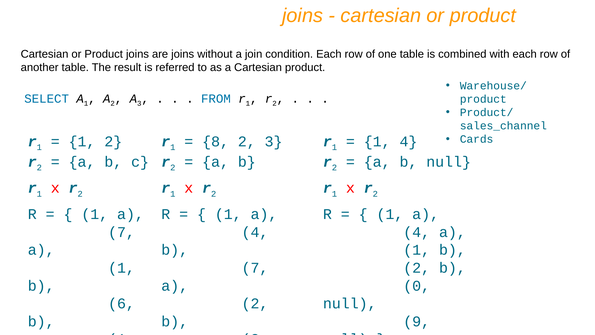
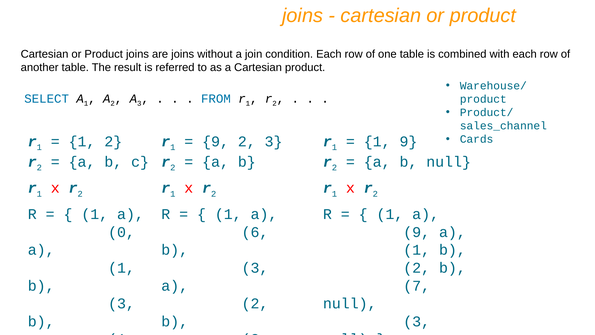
8: 8 -> 9 (216, 141)
1 4: 4 -> 9 (408, 141)
7: 7 -> 0 (122, 232)
4: 4 -> 6 (255, 232)
4: 4 -> 9 (417, 232)
7: 7 -> 3 (255, 268)
0: 0 -> 7 (417, 286)
6: 6 -> 3 (122, 303)
9: 9 -> 3 (417, 321)
